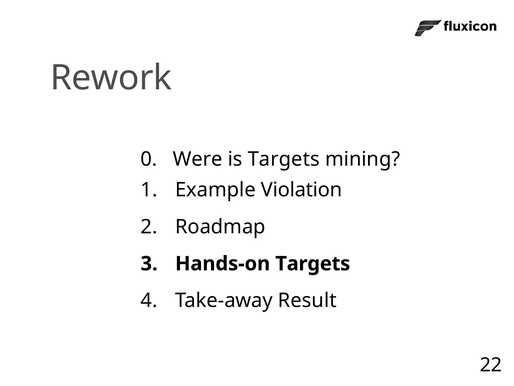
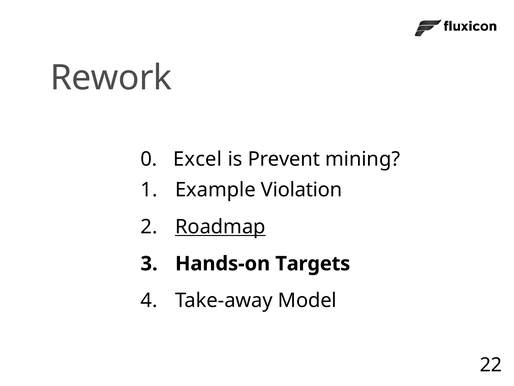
Were: Were -> Excel (198, 159)
is Targets: Targets -> Prevent (284, 159)
Roadmap underline: none -> present (220, 227)
Result: Result -> Model (307, 300)
